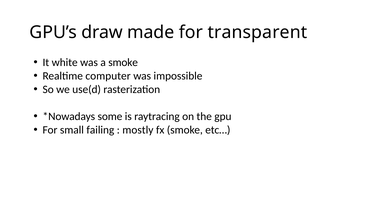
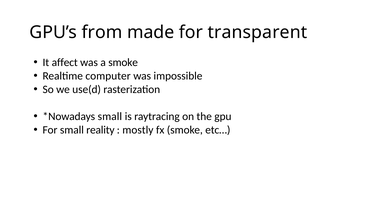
draw: draw -> from (102, 32)
white: white -> affect (65, 62)
some: some -> small (110, 117)
failing: failing -> reality (100, 130)
